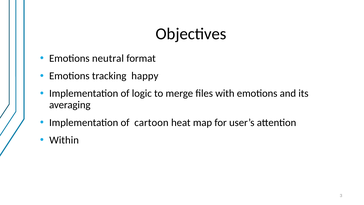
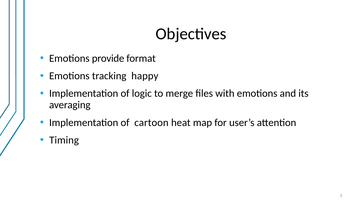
neutral: neutral -> provide (108, 58)
Within: Within -> Timing (64, 140)
